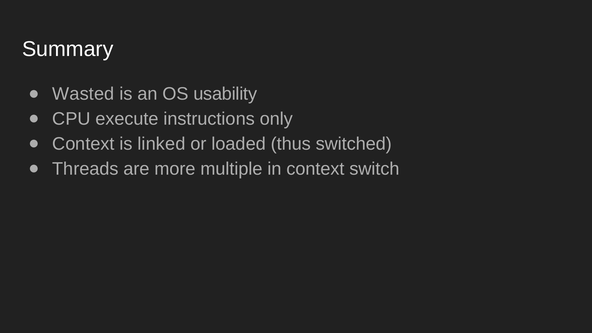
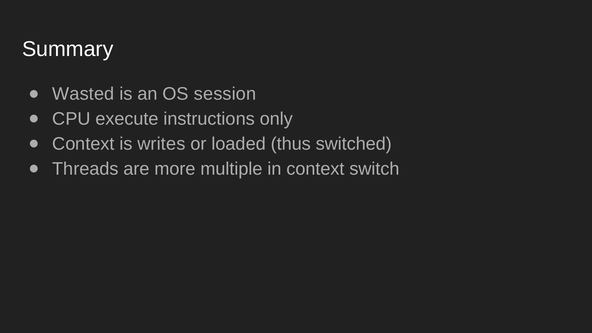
usability: usability -> session (225, 94)
linked: linked -> writes (161, 144)
